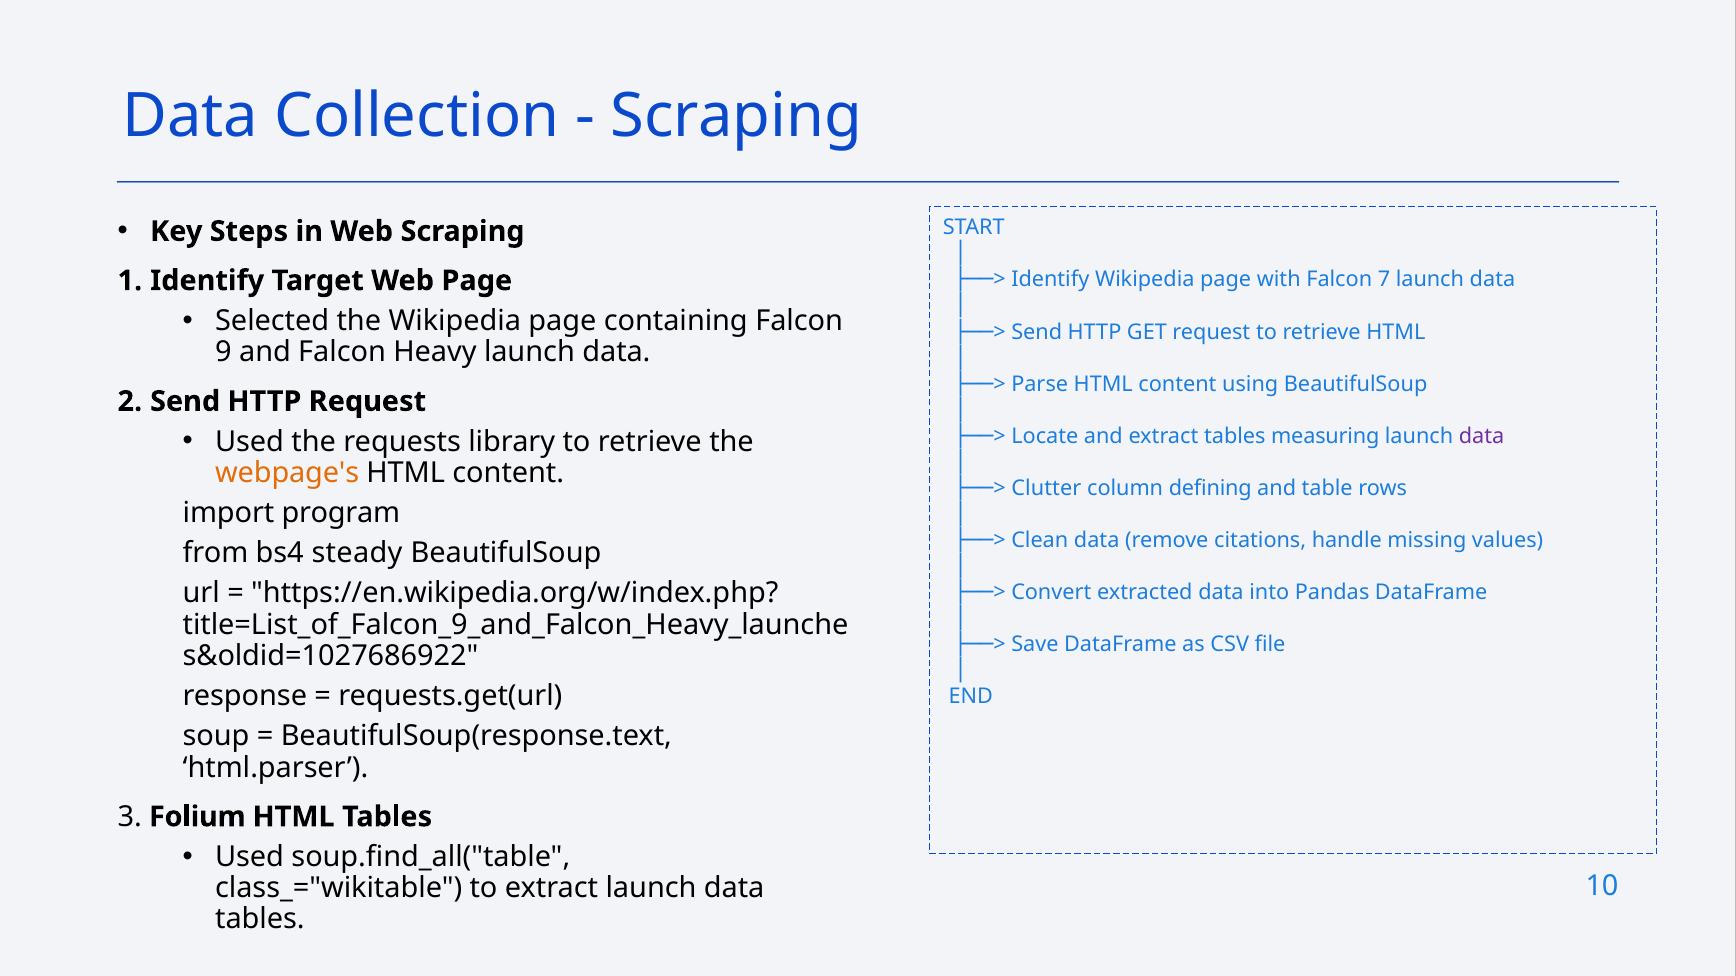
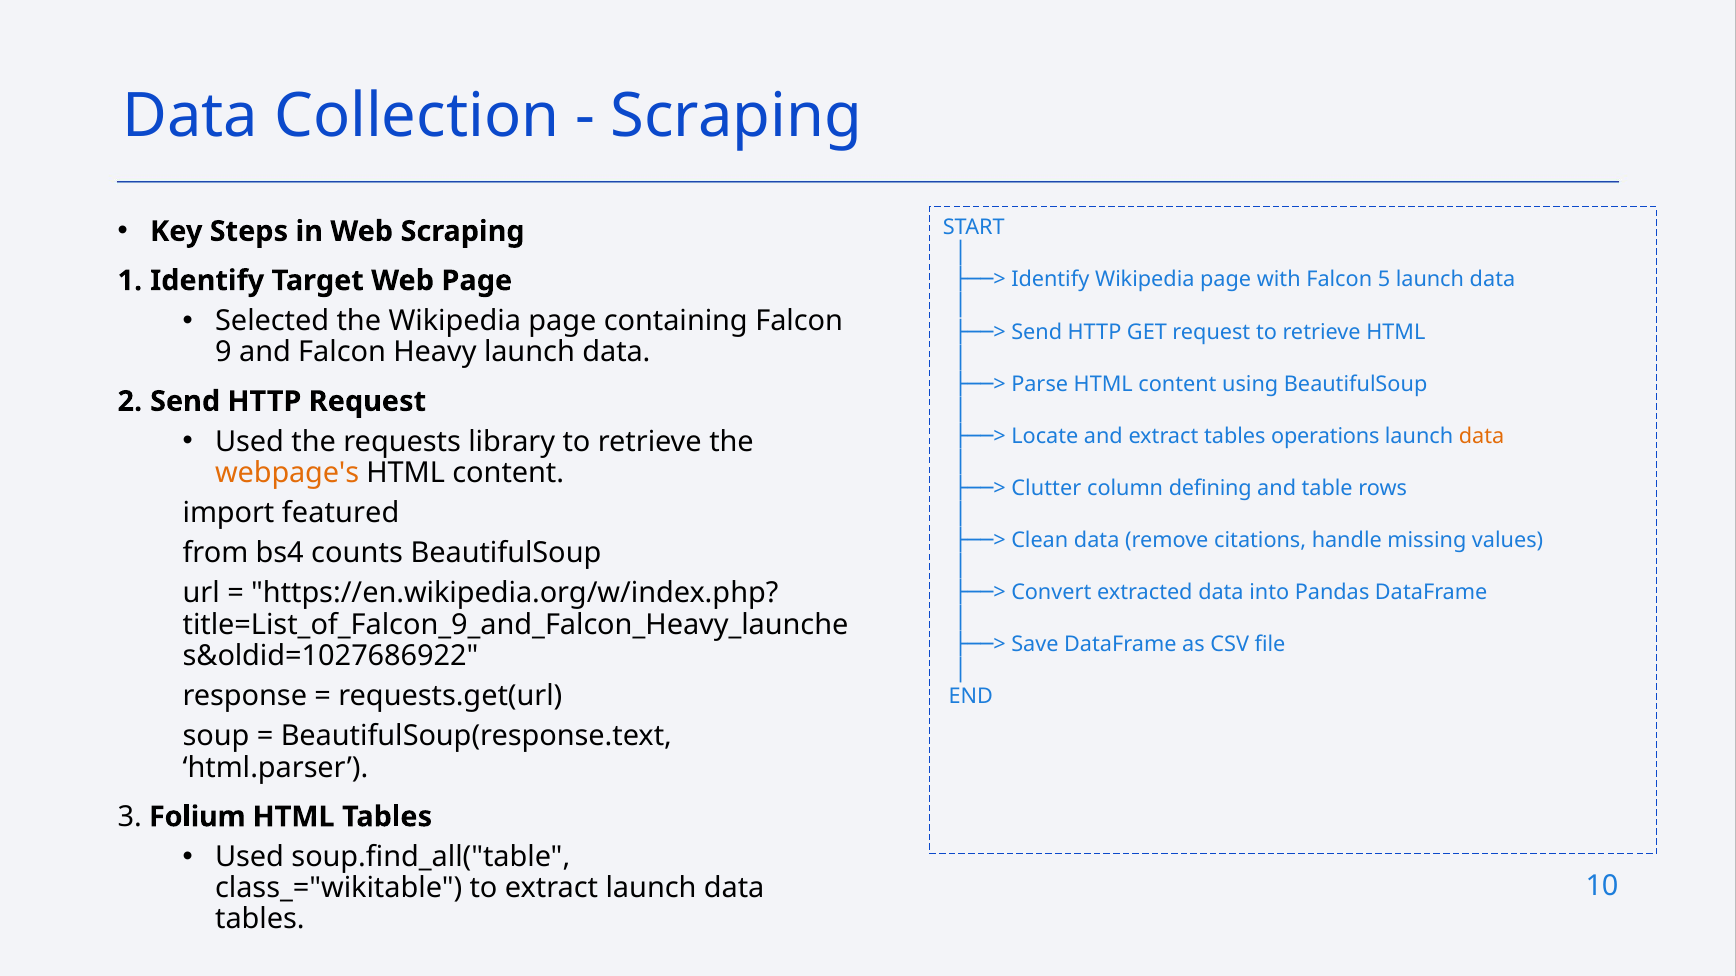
7: 7 -> 5 (1384, 280)
measuring: measuring -> operations (1325, 436)
data colour: purple -> orange (1482, 436)
program: program -> featured (341, 513)
steady: steady -> counts (357, 553)
